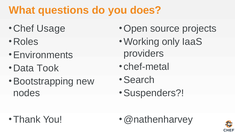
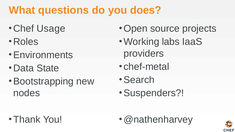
only: only -> labs (171, 42)
Took: Took -> State (48, 68)
